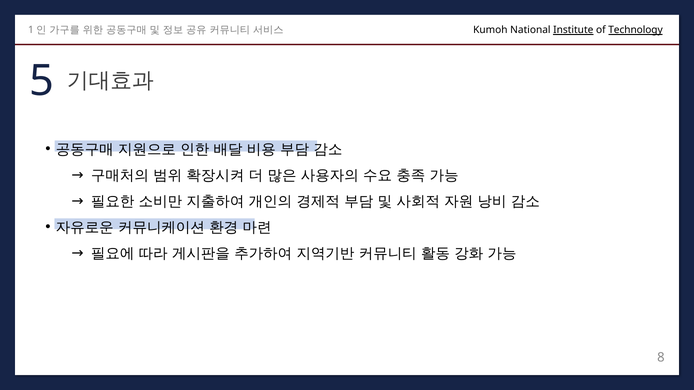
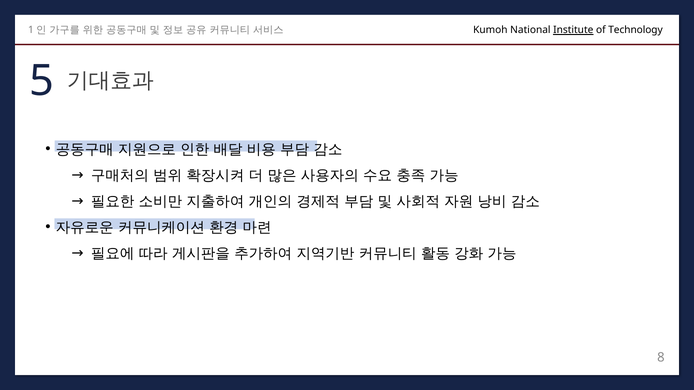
Technology underline: present -> none (635, 30)
